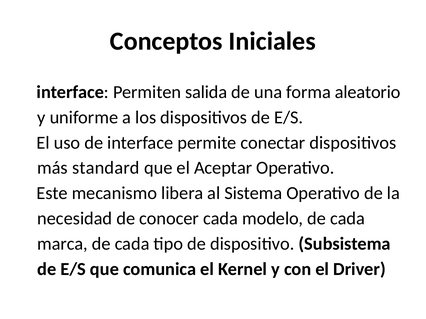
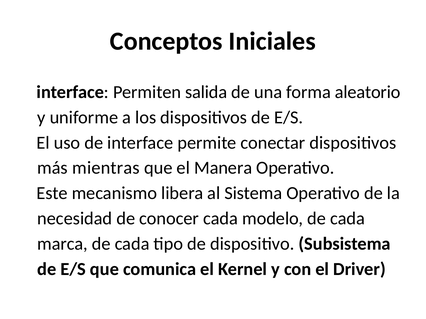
standard: standard -> mientras (106, 168)
Aceptar: Aceptar -> Manera (223, 168)
